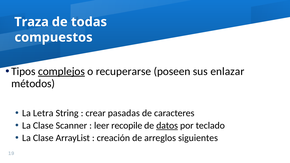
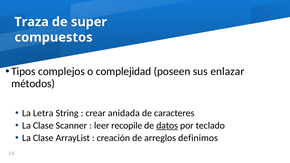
todas: todas -> super (89, 22)
complejos underline: present -> none (61, 71)
recuperarse: recuperarse -> complejidad (124, 71)
pasadas: pasadas -> anidada (124, 113)
siguientes: siguientes -> definimos (198, 138)
